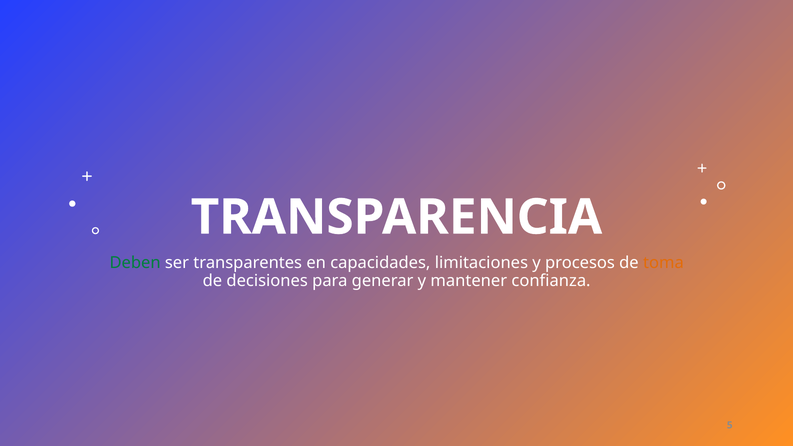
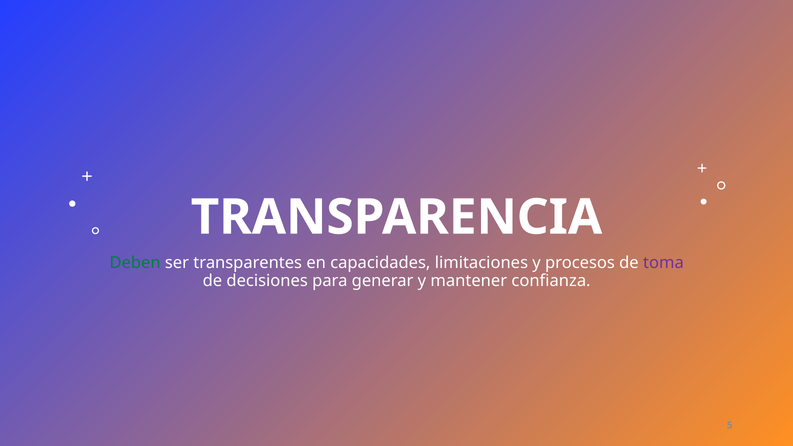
toma colour: orange -> purple (663, 263)
